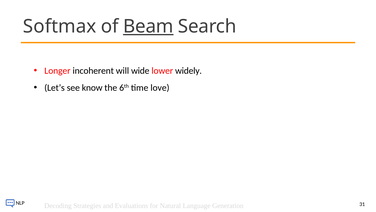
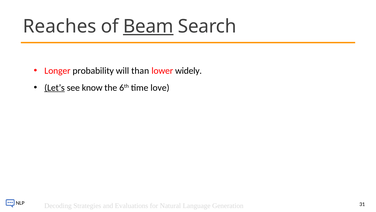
Softmax: Softmax -> Reaches (60, 26)
incoherent: incoherent -> probability (93, 71)
wide: wide -> than (140, 71)
Let’s underline: none -> present (55, 87)
